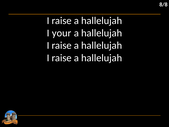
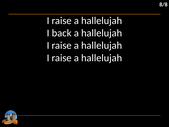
your: your -> back (62, 33)
